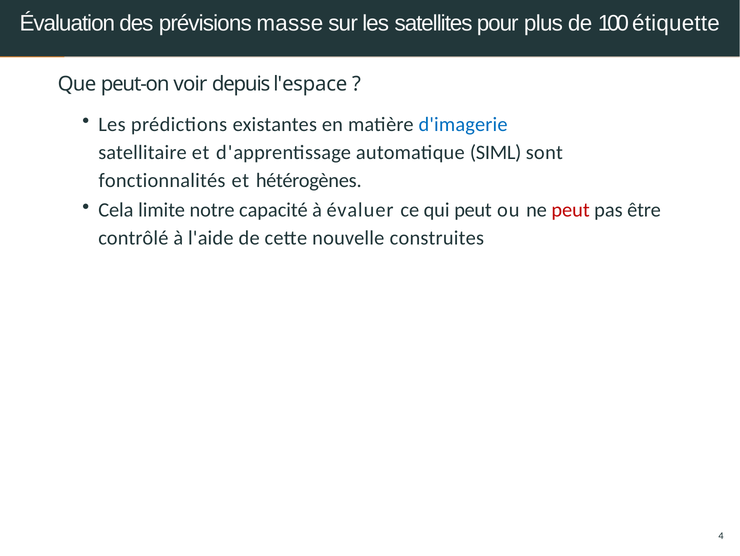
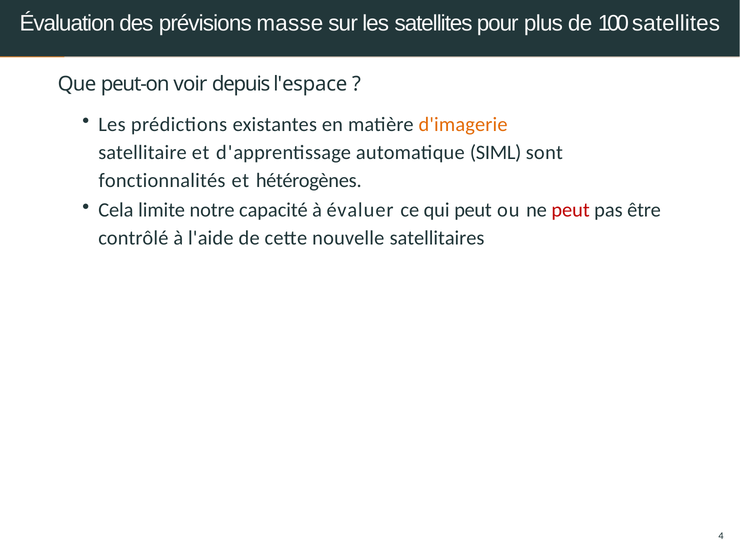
100 étiquette: étiquette -> satellites (676, 23)
d'imagerie colour: blue -> orange (463, 124)
construites: construites -> satellitaires (437, 238)
